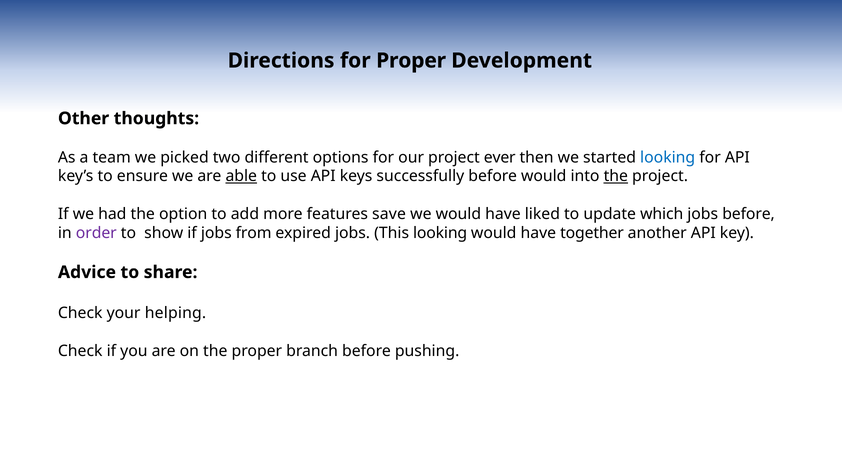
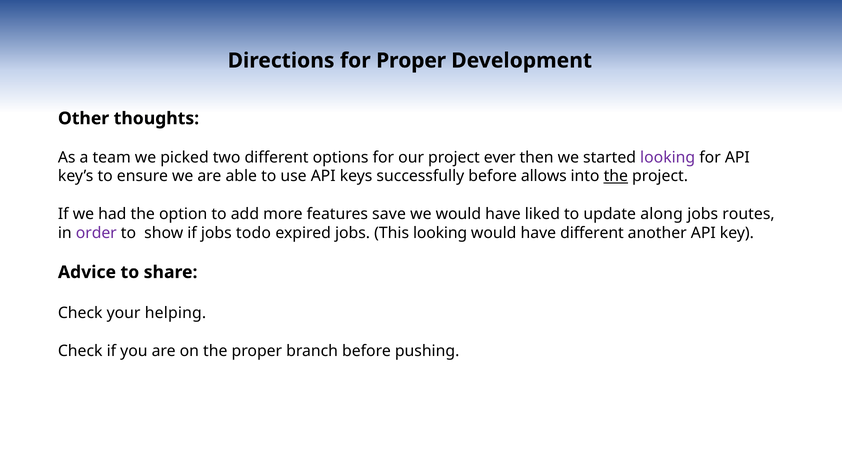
looking colour: blue -> purple (668, 157)
able underline: present -> none (241, 176)
before would: would -> allows (544, 176)
which: which -> along (662, 214)
jobs before: before -> routes (748, 214)
from: from -> todo (253, 233)
have together: together -> different (592, 233)
